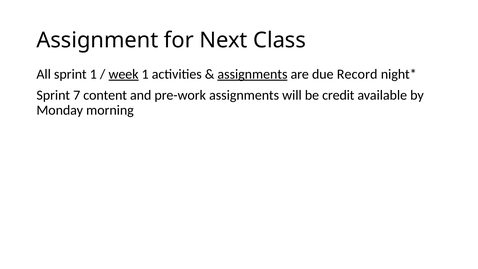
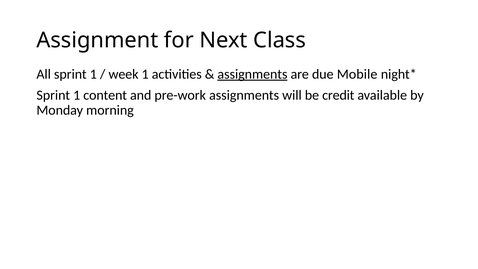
week underline: present -> none (124, 74)
Record: Record -> Mobile (357, 74)
7: 7 -> 1 (77, 95)
